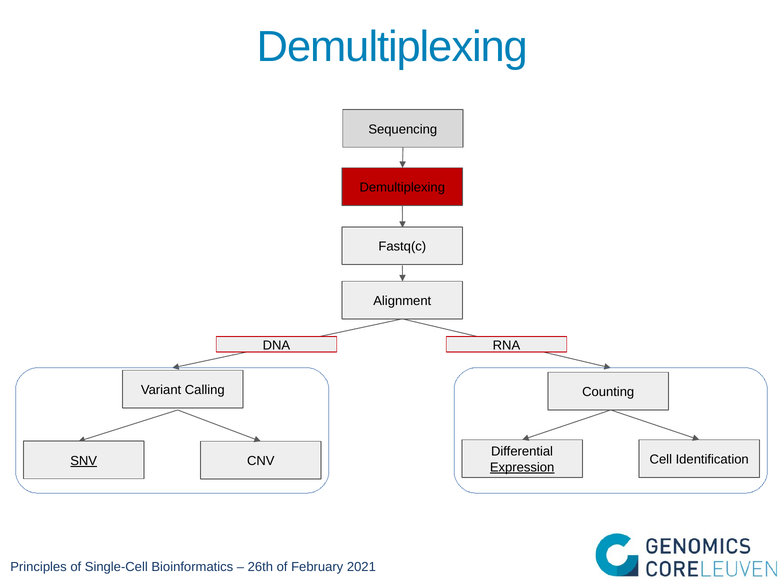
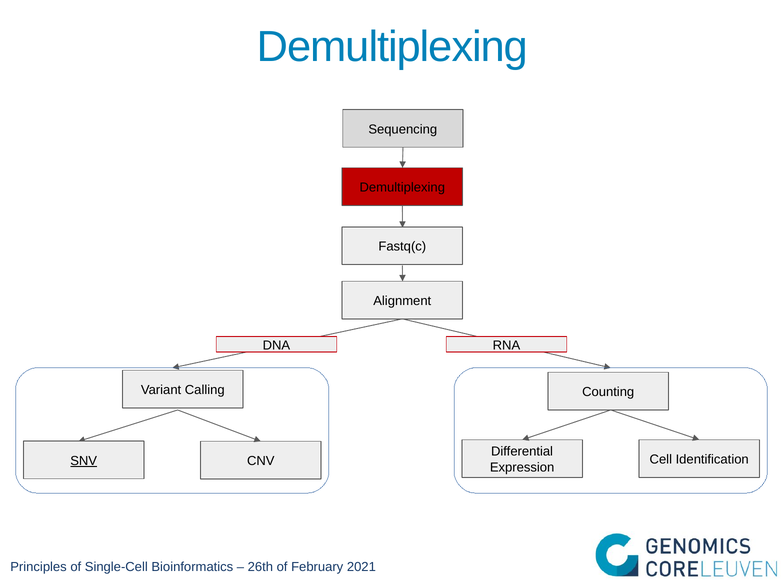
Expression underline: present -> none (522, 468)
